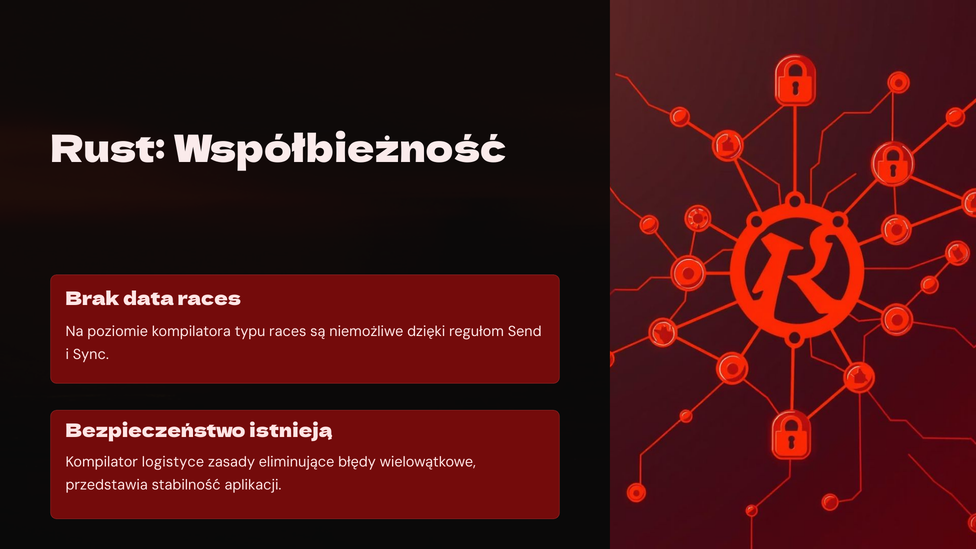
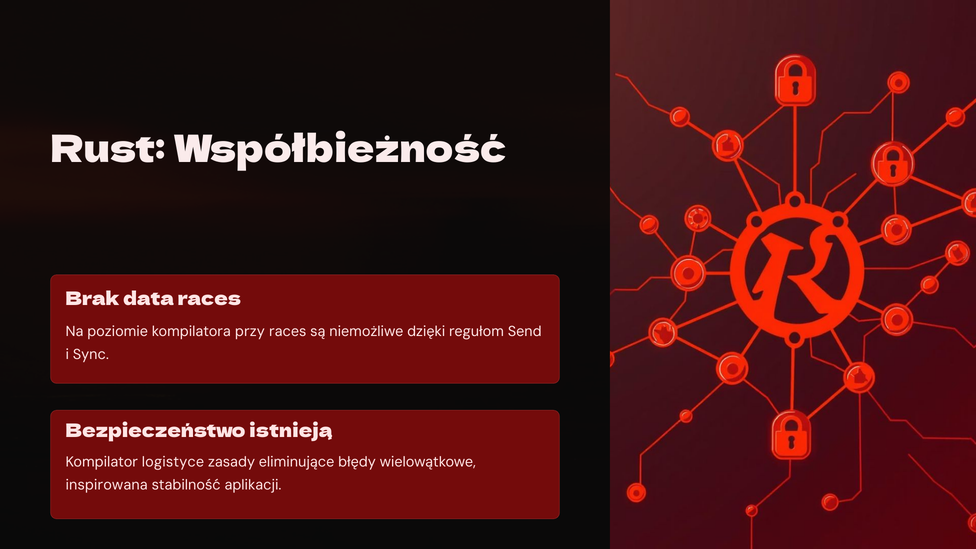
typu: typu -> przy (250, 331)
przedstawia: przedstawia -> inspirowana (107, 485)
